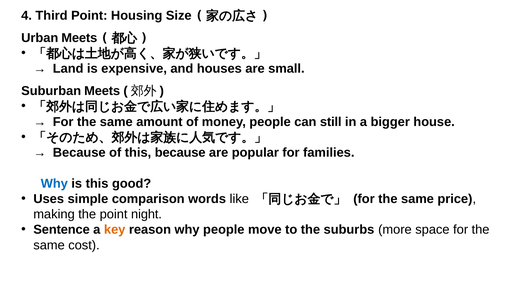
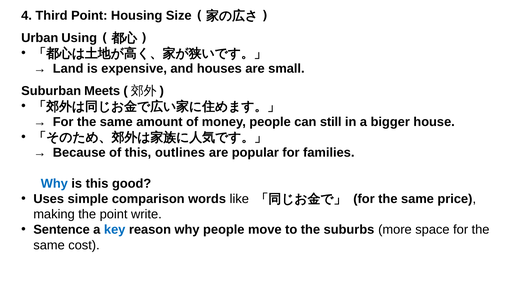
Urban Meets: Meets -> Using (79, 38)
this because: because -> outlines (180, 153)
night: night -> write (146, 214)
key colour: orange -> blue (115, 230)
